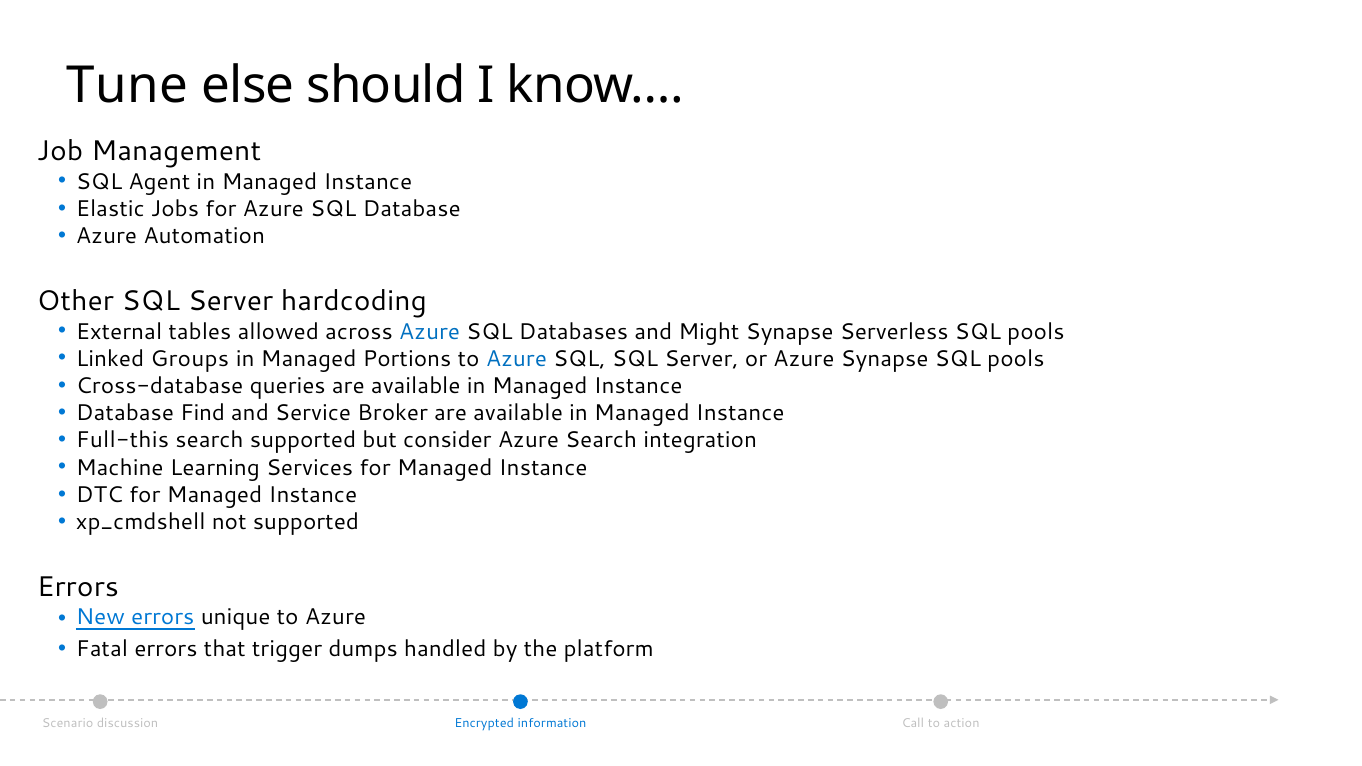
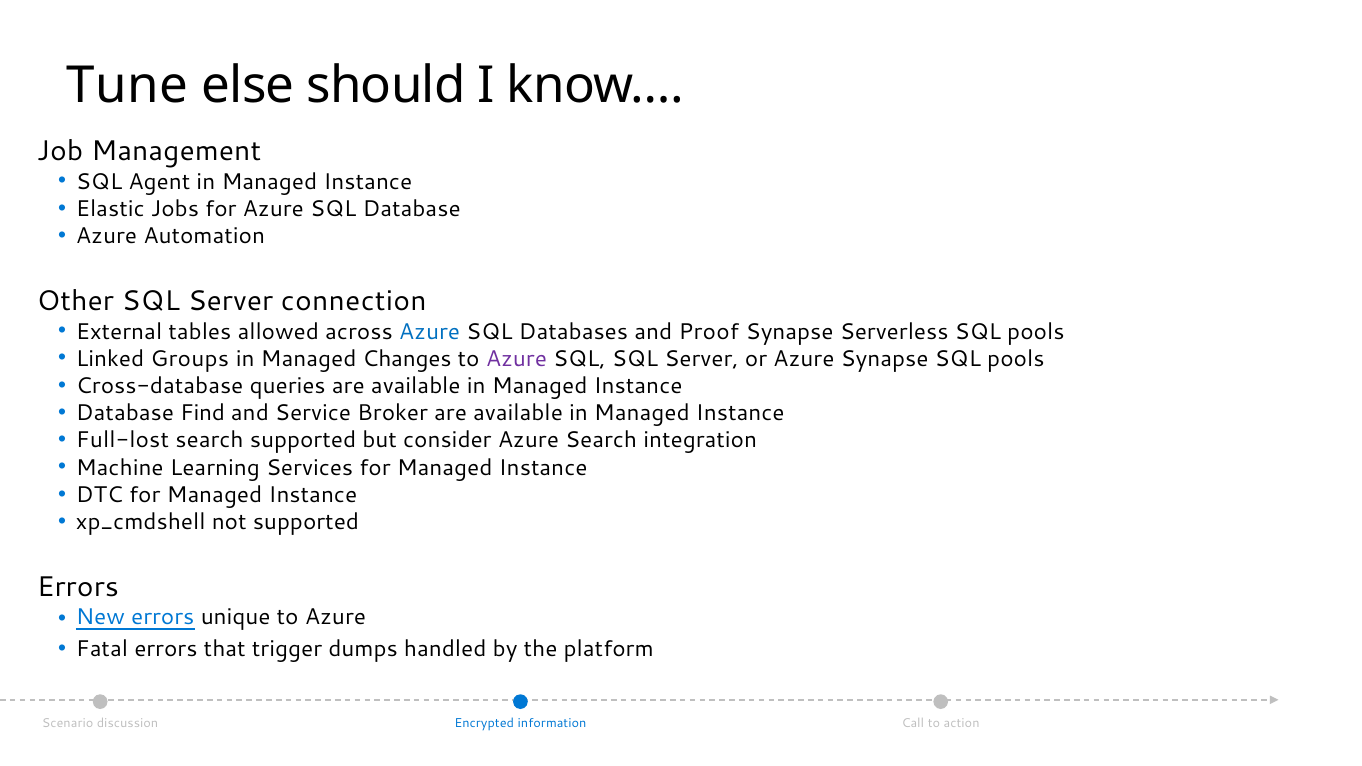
hardcoding: hardcoding -> connection (354, 301)
Might: Might -> Proof (709, 332)
Portions: Portions -> Changes (407, 359)
Azure colour: blue -> purple (516, 359)
Full-this: Full-this -> Full-lost (123, 440)
